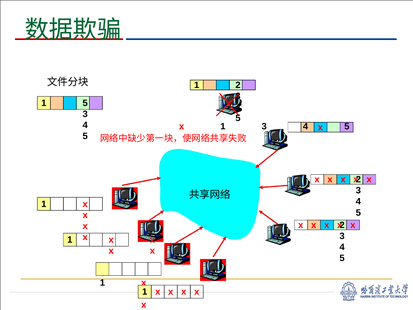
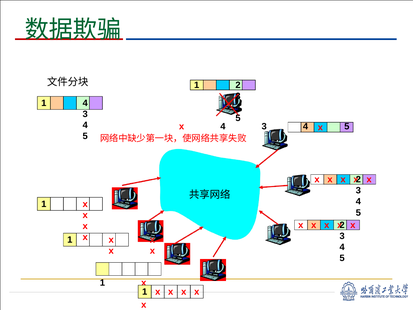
1 5: 5 -> 4 (85, 103)
1: 1 -> 4 (223, 126)
